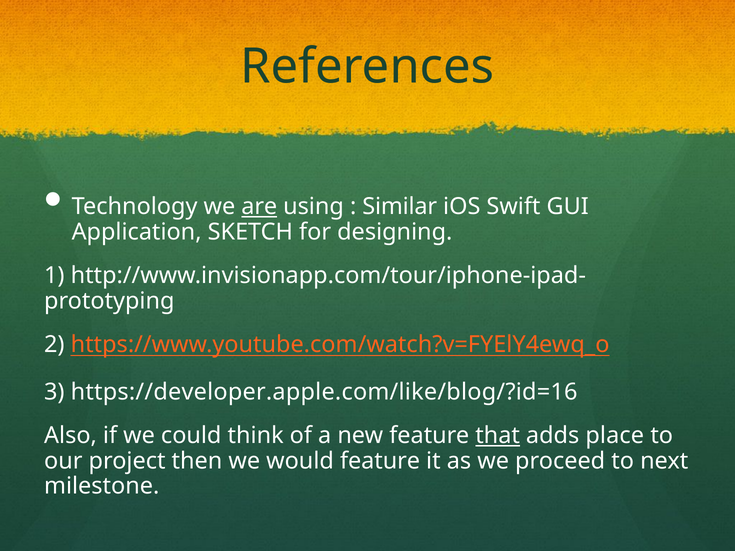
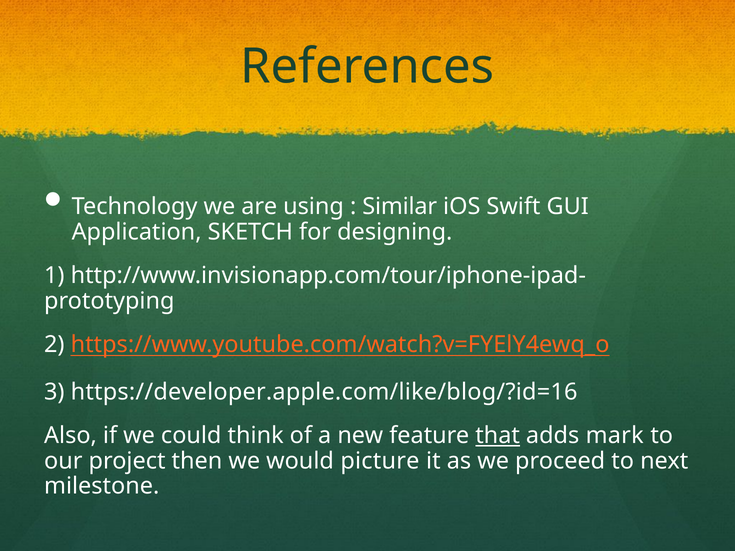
are underline: present -> none (259, 207)
place: place -> mark (615, 436)
would feature: feature -> picture (380, 461)
